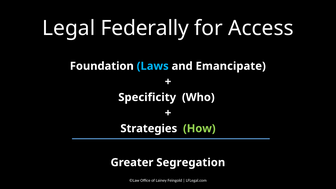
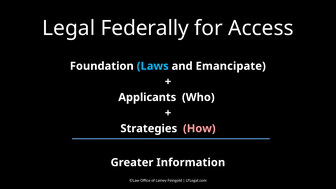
Specificity: Specificity -> Applicants (147, 97)
How colour: light green -> pink (199, 129)
Segregation: Segregation -> Information (191, 162)
